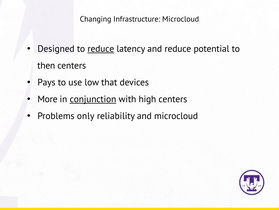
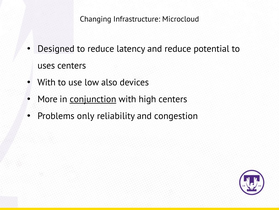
reduce underline: present -> none (101, 49)
then: then -> uses (46, 65)
Pays: Pays -> With (46, 82)
that: that -> also (109, 82)
and microcloud: microcloud -> congestion (176, 116)
